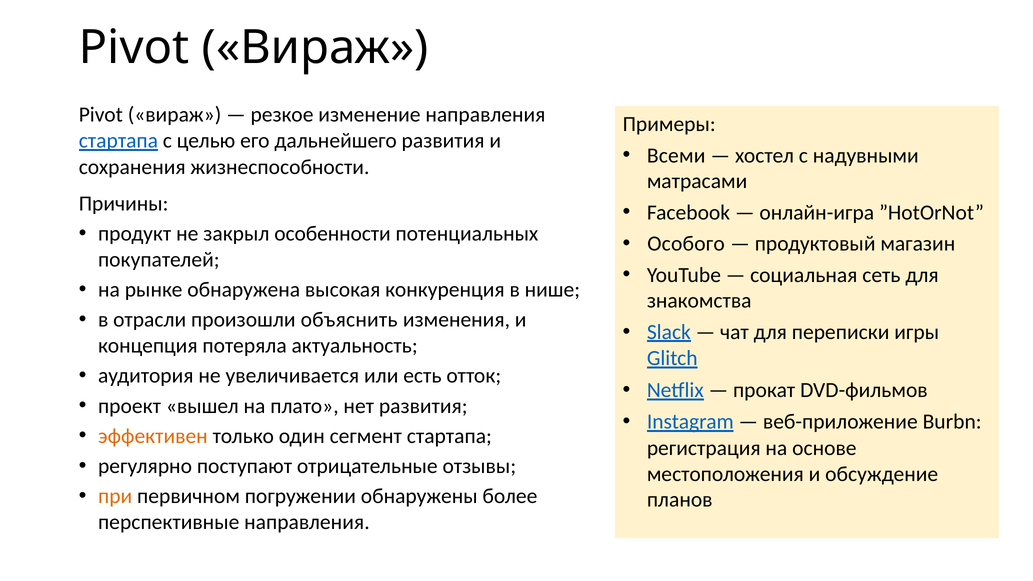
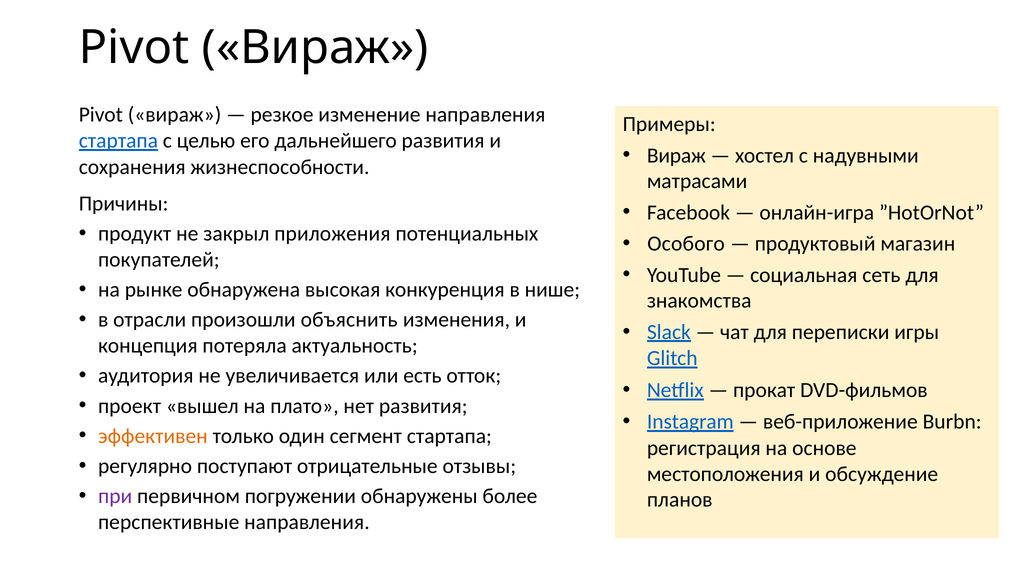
Всеми: Всеми -> Вираж (676, 155)
особенности: особенности -> приложения (332, 234)
при colour: orange -> purple (115, 496)
